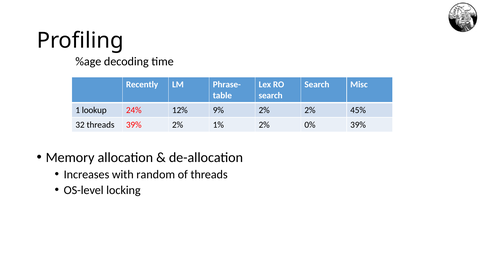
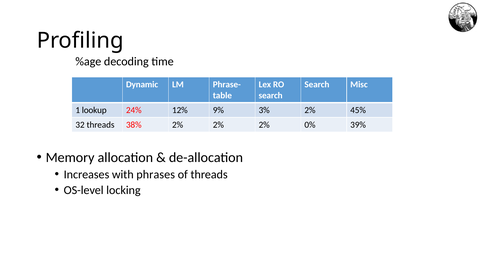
Recently: Recently -> Dynamic (142, 84)
9% 2%: 2% -> 3% (264, 110)
threads 39%: 39% -> 38% (134, 125)
1%: 1% -> 2% (218, 125)
random: random -> phrases (156, 174)
